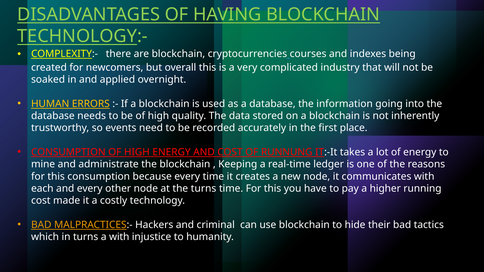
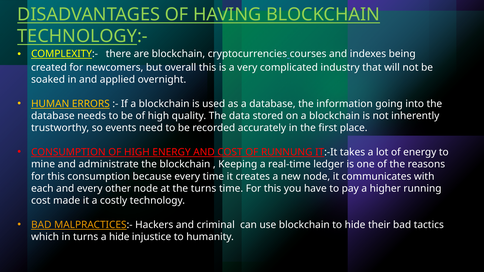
a with: with -> hide (119, 237)
